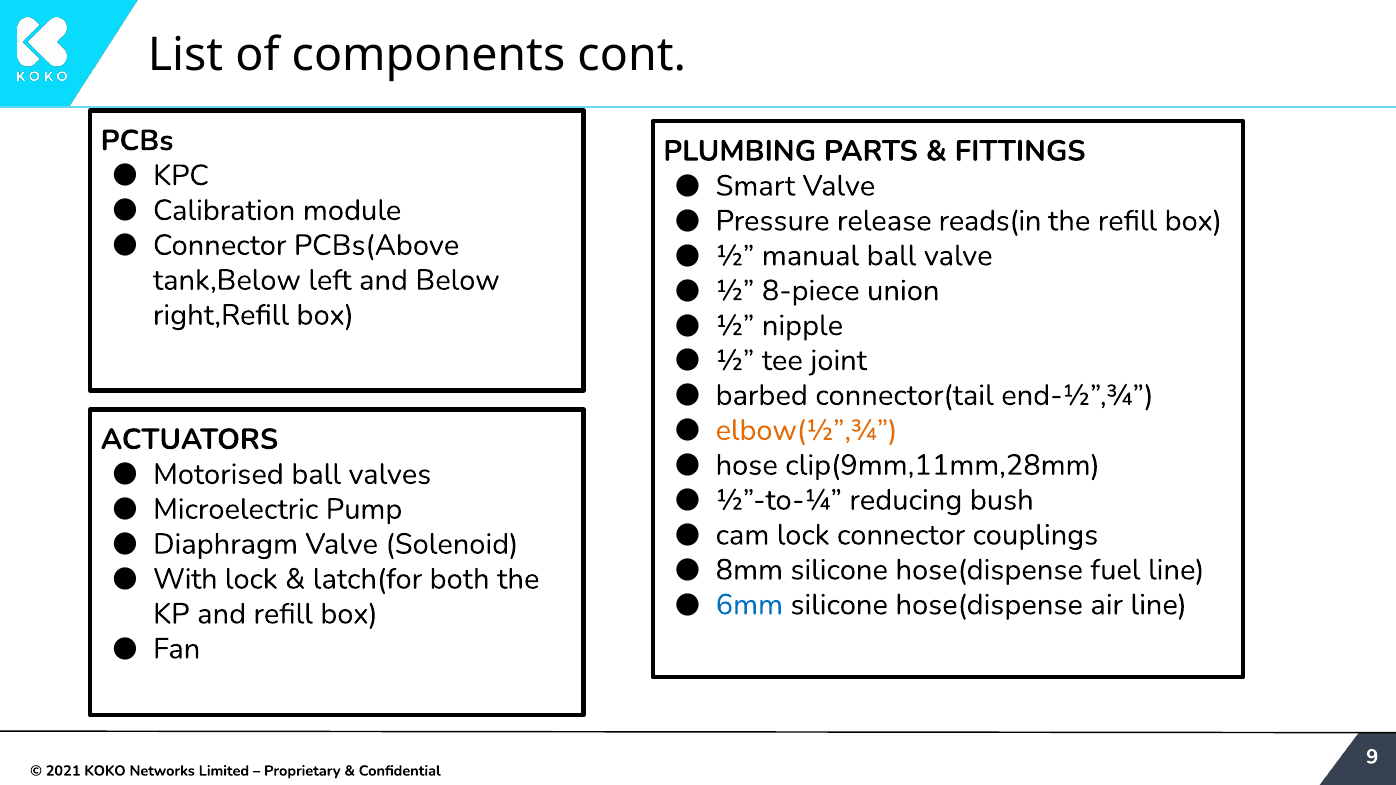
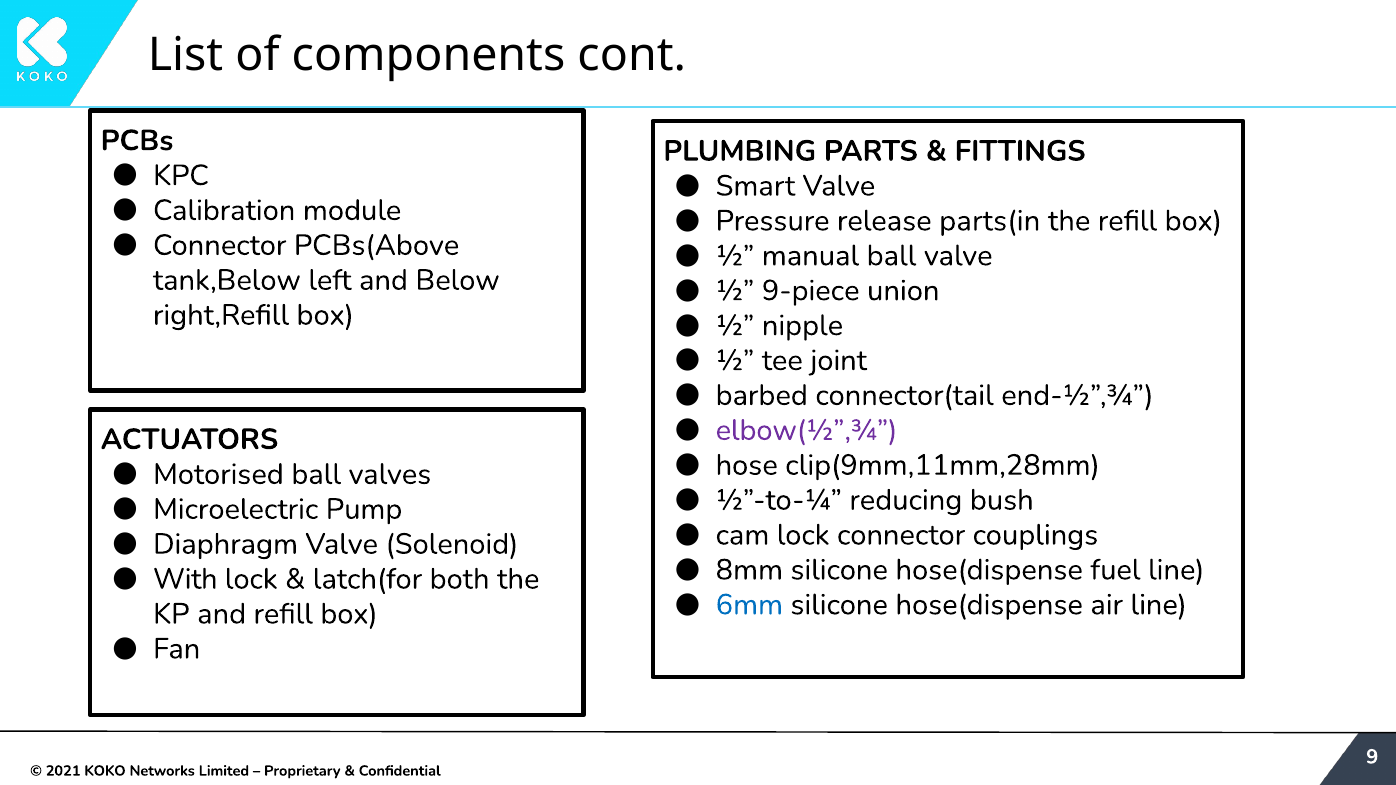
reads(in: reads(in -> parts(in (990, 221)
8-piece: 8-piece -> 9-piece (811, 291)
elbow(½”,¾ colour: orange -> purple (807, 430)
